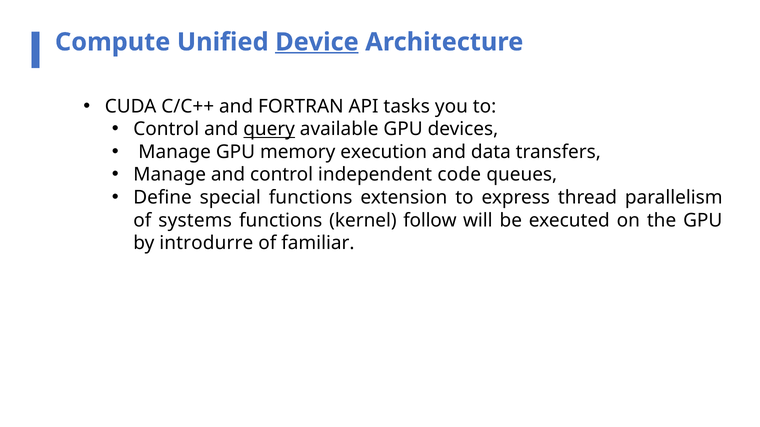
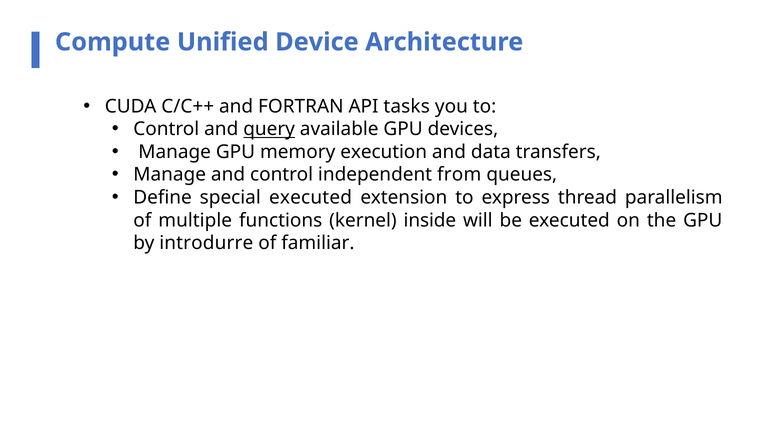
Device underline: present -> none (317, 42)
code: code -> from (459, 175)
special functions: functions -> executed (311, 198)
systems: systems -> multiple (195, 221)
follow: follow -> inside (430, 221)
